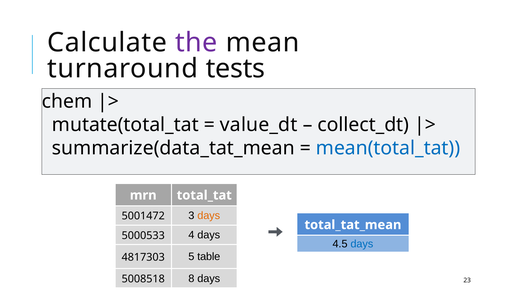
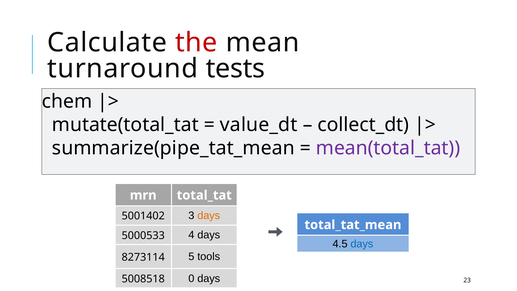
the colour: purple -> red (196, 43)
summarize(data_tat_mean: summarize(data_tat_mean -> summarize(pipe_tat_mean (173, 148)
mean(total_tat colour: blue -> purple (388, 148)
5001472: 5001472 -> 5001402 (143, 216)
4817303: 4817303 -> 8273114 (143, 257)
table: table -> tools (209, 257)
8: 8 -> 0 (191, 278)
